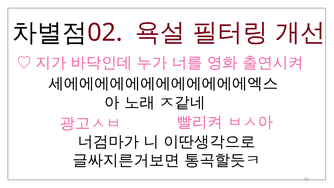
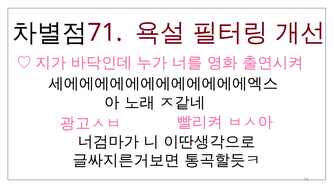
02: 02 -> 71 (105, 32)
